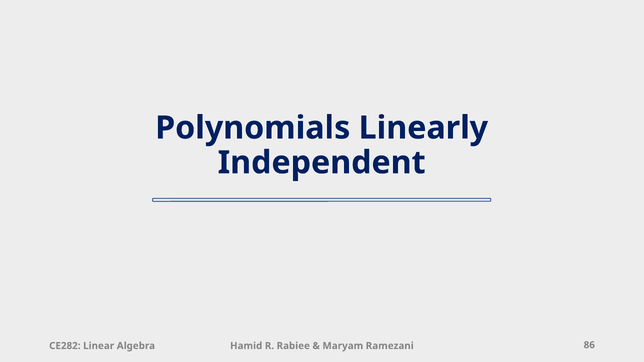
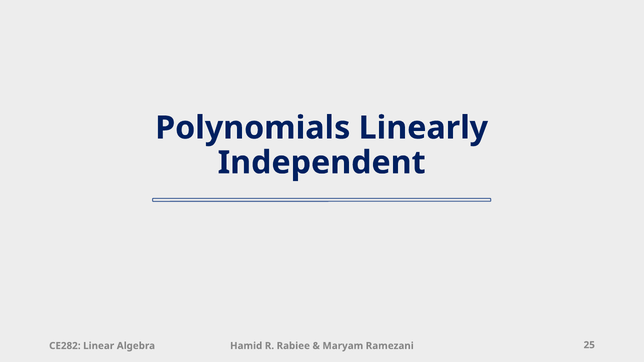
86: 86 -> 25 (589, 345)
